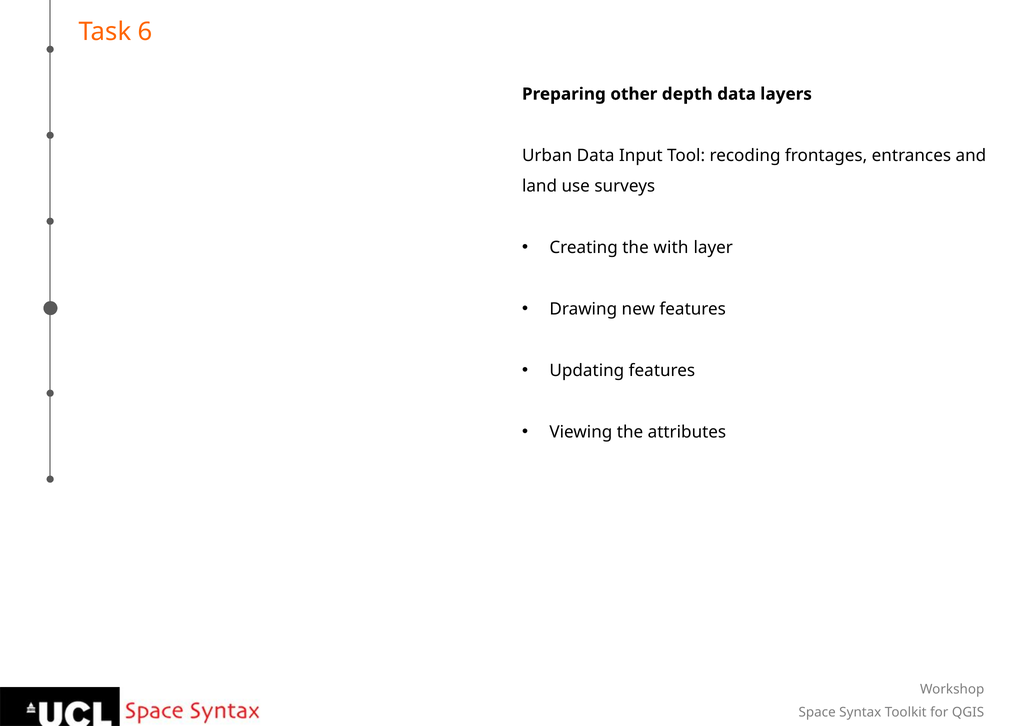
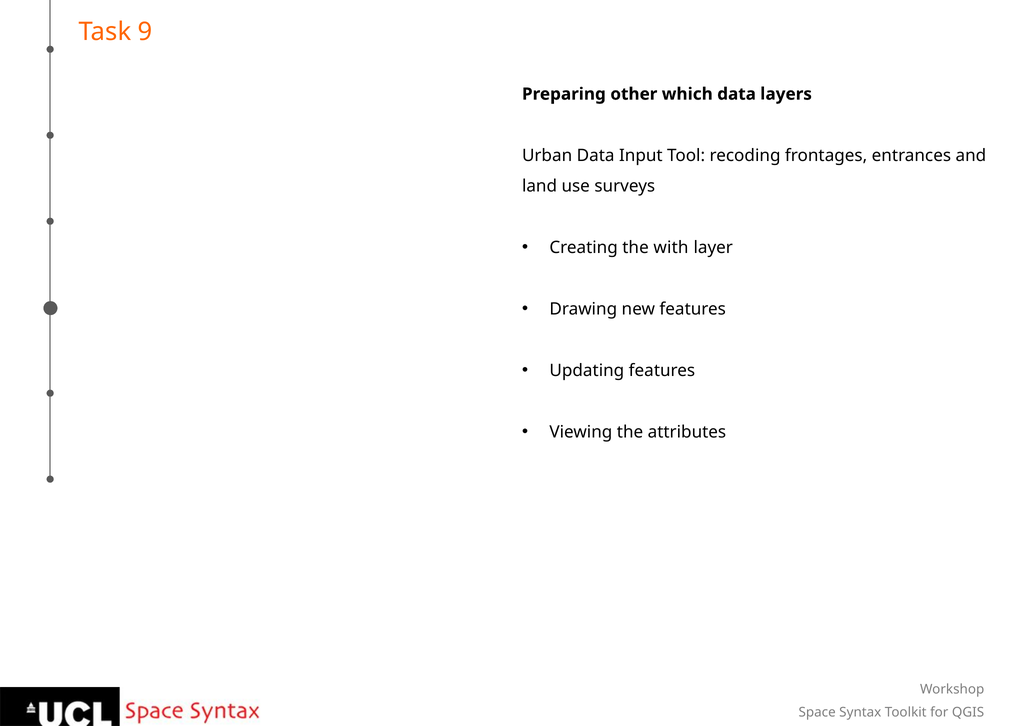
6: 6 -> 9 (145, 32)
depth: depth -> which (687, 94)
